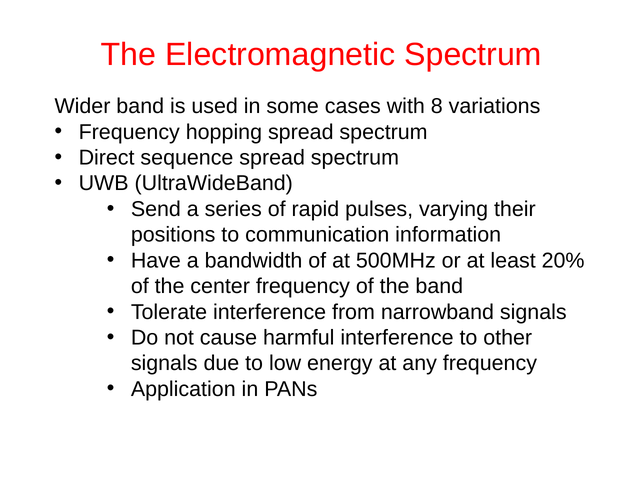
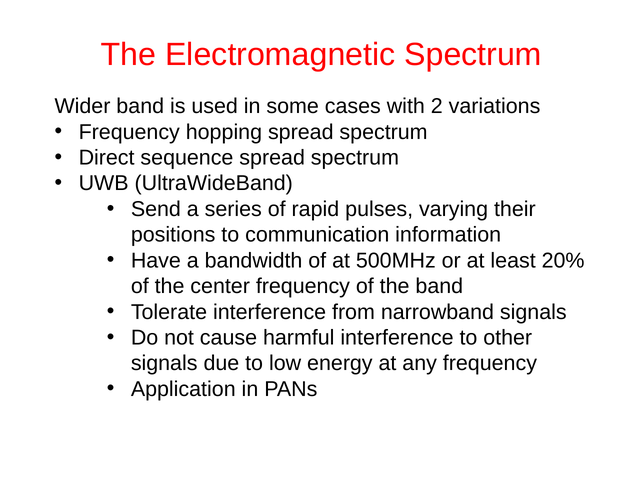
8: 8 -> 2 (437, 106)
